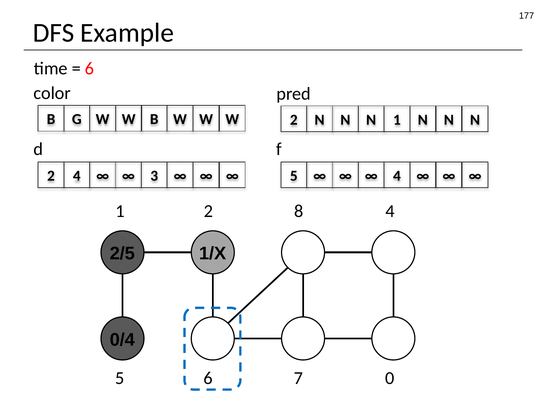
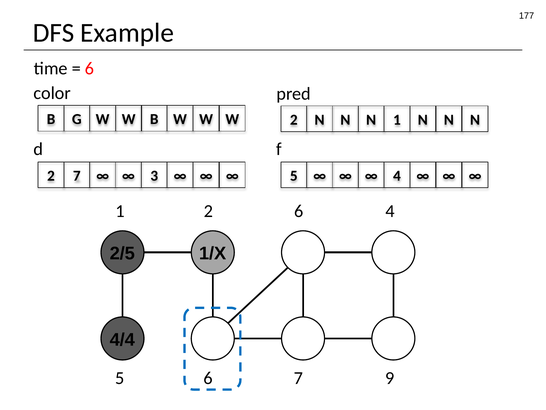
2 4: 4 -> 7 (77, 176)
1 8: 8 -> 6 (299, 211)
0/4: 0/4 -> 4/4 (122, 339)
0: 0 -> 9 (390, 378)
